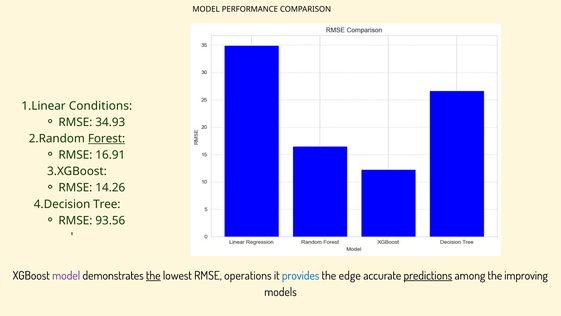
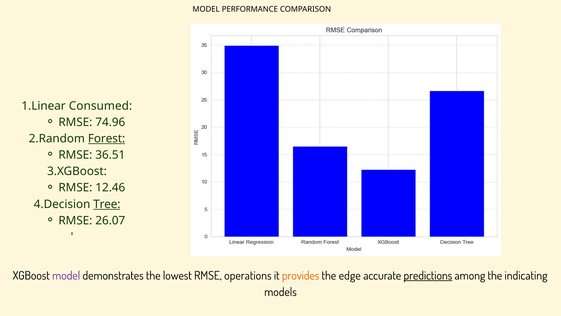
Conditions: Conditions -> Consumed (101, 106)
34.93: 34.93 -> 74.96 (110, 122)
16.91: 16.91 -> 36.51 (110, 155)
14.26: 14.26 -> 12.46 (110, 188)
Tree underline: none -> present (107, 204)
93.56: 93.56 -> 26.07 (110, 220)
the underline: present -> none (153, 275)
provides colour: blue -> orange (301, 275)
improving: improving -> indicating (526, 275)
